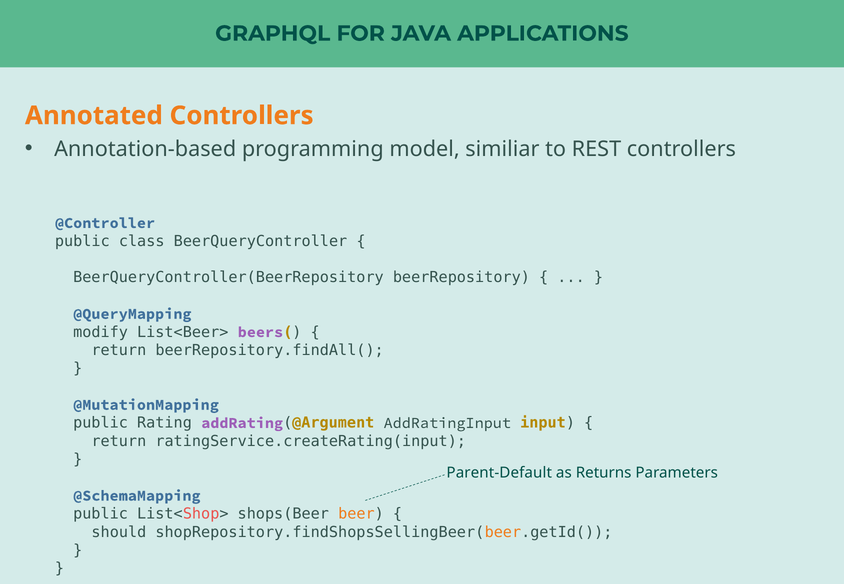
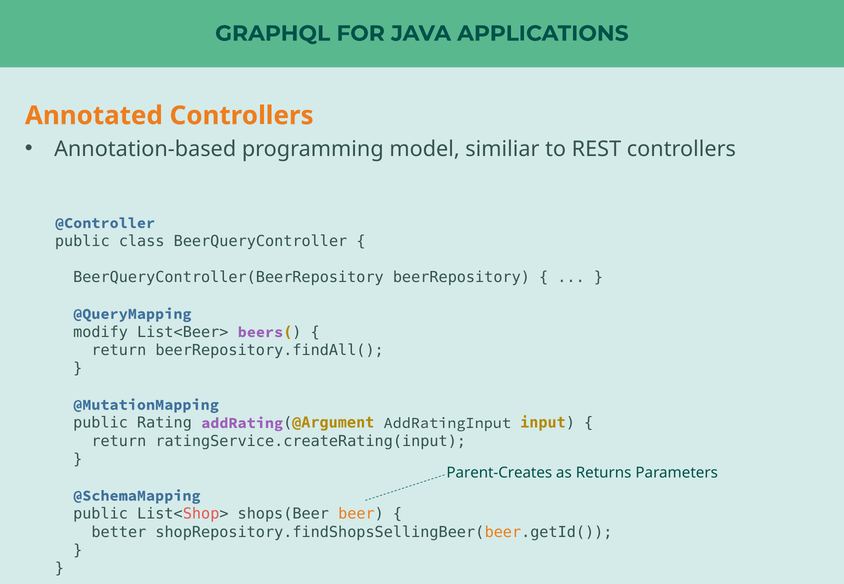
Parent-Default: Parent-Default -> Parent-Creates (499, 473)
should: should -> better (119, 532)
